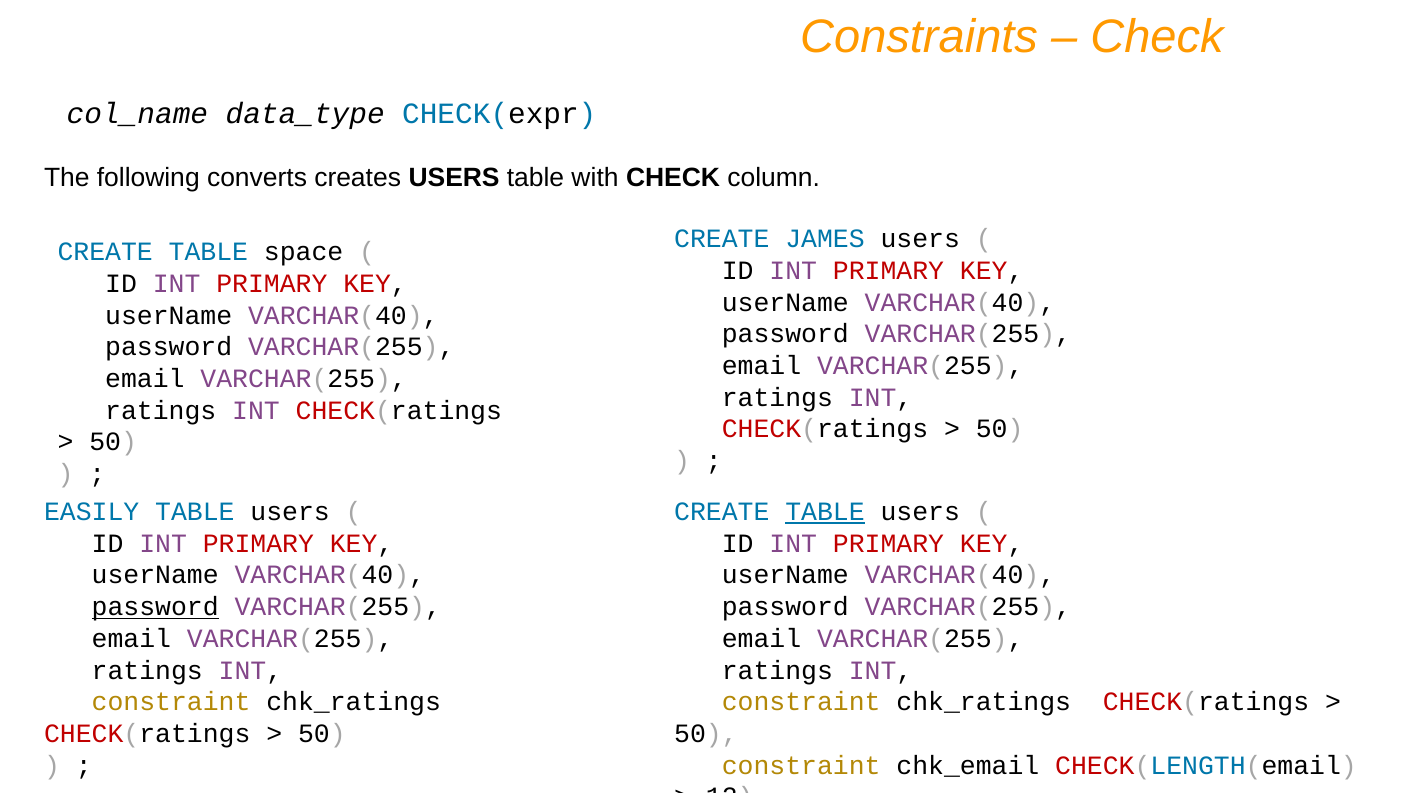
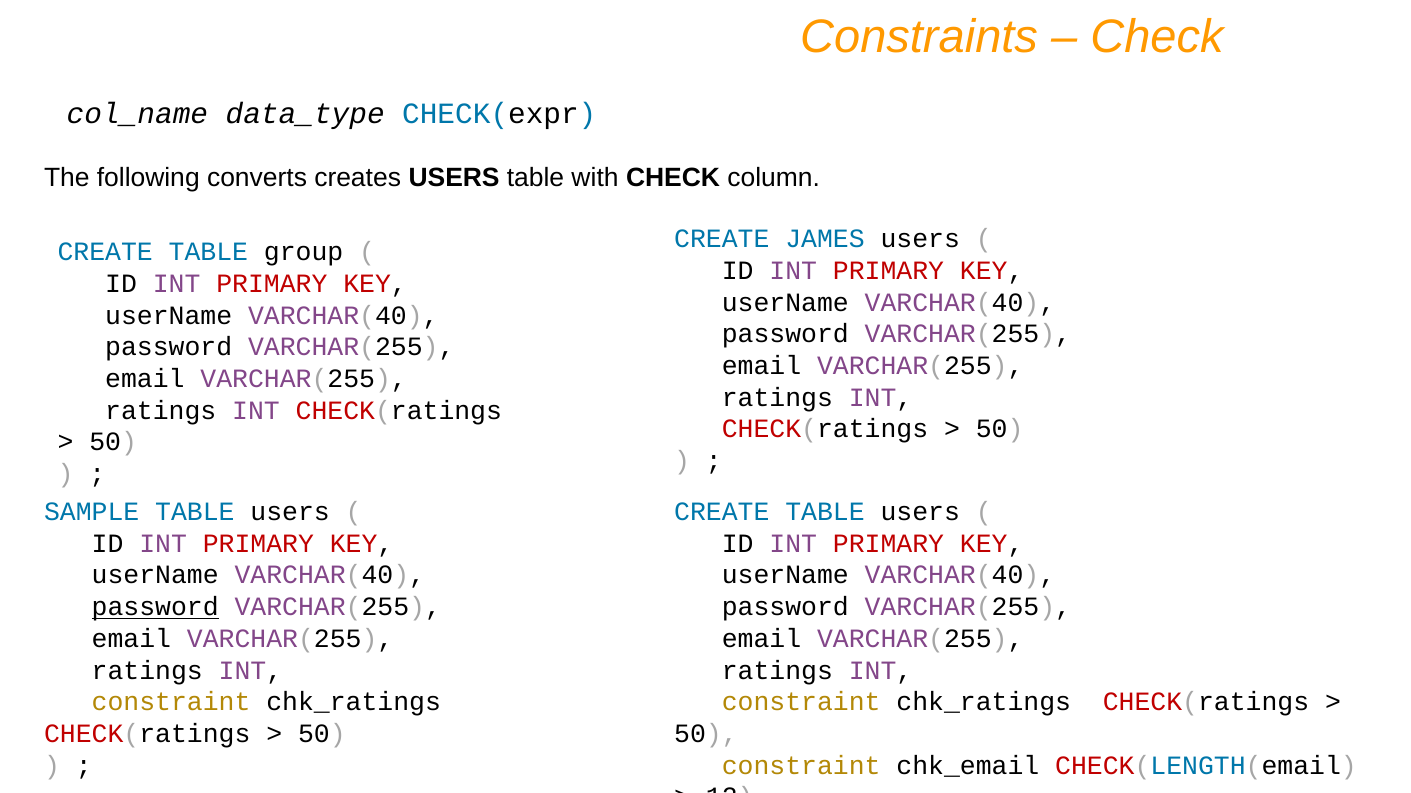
space: space -> group (304, 252)
EASILY: EASILY -> SAMPLE (92, 512)
TABLE underline: present -> none (825, 512)
